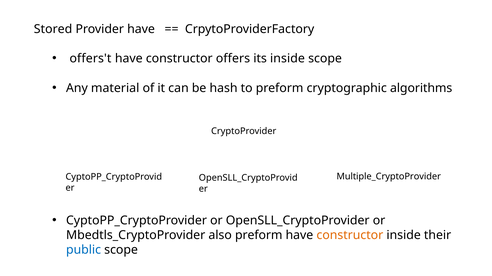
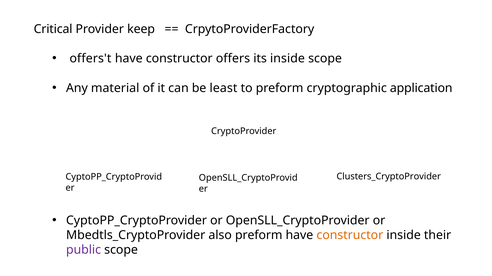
Stored: Stored -> Critical (53, 29)
Provider have: have -> keep (141, 29)
hash: hash -> least (223, 88)
algorithms: algorithms -> application (421, 88)
Multiple_CryptoProvider: Multiple_CryptoProvider -> Clusters_CryptoProvider (389, 177)
public colour: blue -> purple (84, 251)
